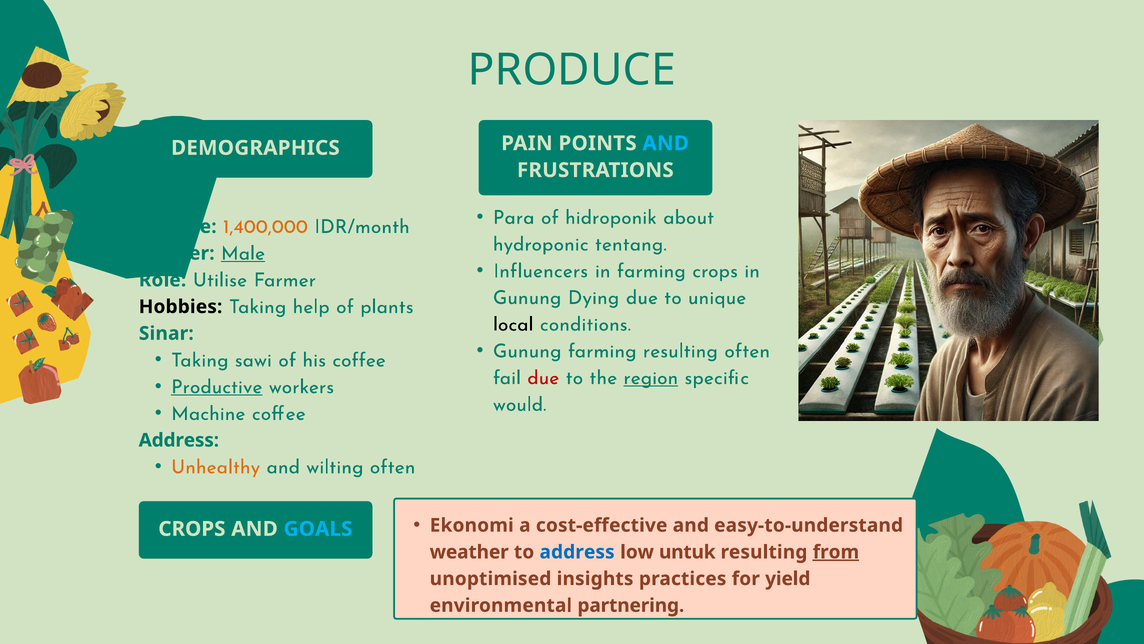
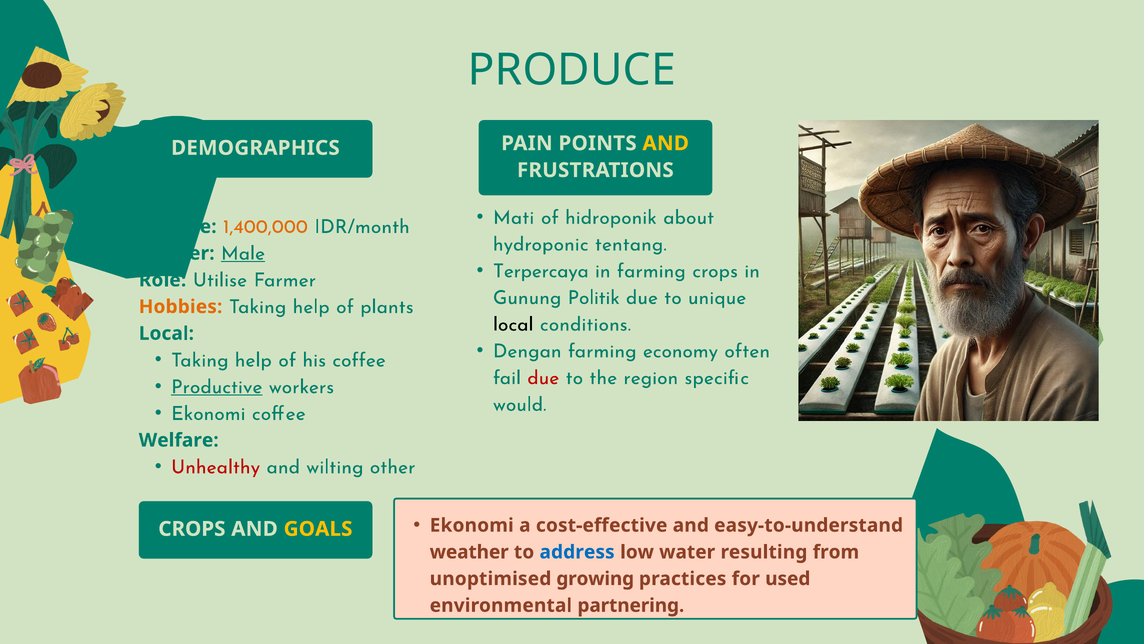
AND colour: light blue -> yellow (666, 143)
Para: Para -> Mati (514, 217)
Influencers: Influencers -> Terpercaya (541, 271)
Dying: Dying -> Politik (594, 297)
Hobbies colour: black -> orange (181, 307)
Sinar: Sinar -> Local (166, 333)
Gunung: Gunung -> Dengan (527, 351)
farming resulting: resulting -> economy (680, 351)
sawi: sawi -> help (253, 360)
region underline: present -> none (651, 377)
Machine: Machine -> Ekonomi (208, 413)
Address: Address -> Welfare (179, 440)
Unhealthy colour: orange -> red (216, 467)
wilting often: often -> other (393, 467)
GOALS colour: light blue -> yellow (318, 529)
untuk: untuk -> water (687, 552)
from underline: present -> none (836, 552)
insights: insights -> growing (595, 578)
yield: yield -> used (788, 578)
